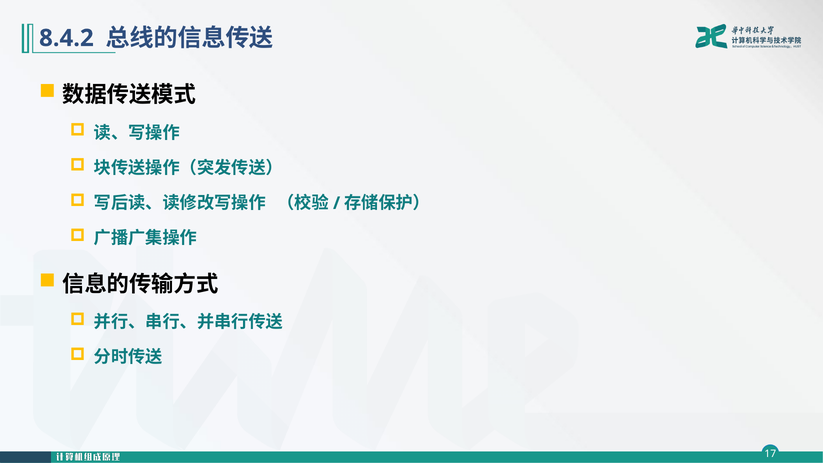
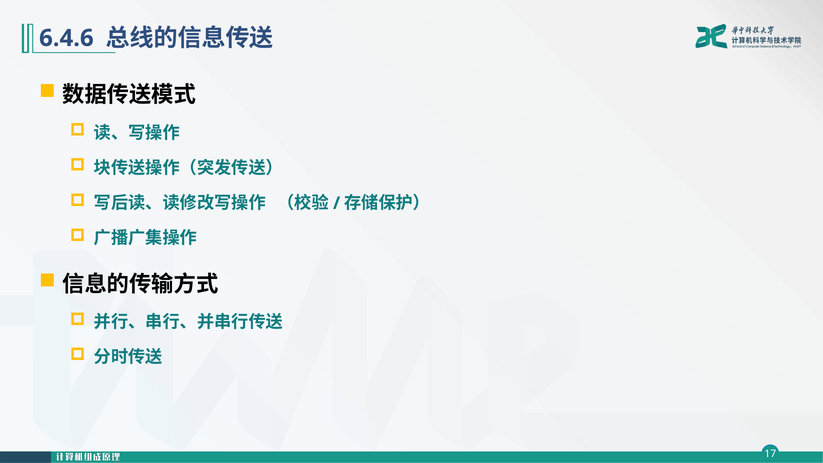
8.4.2: 8.4.2 -> 6.4.6 (66, 38)
